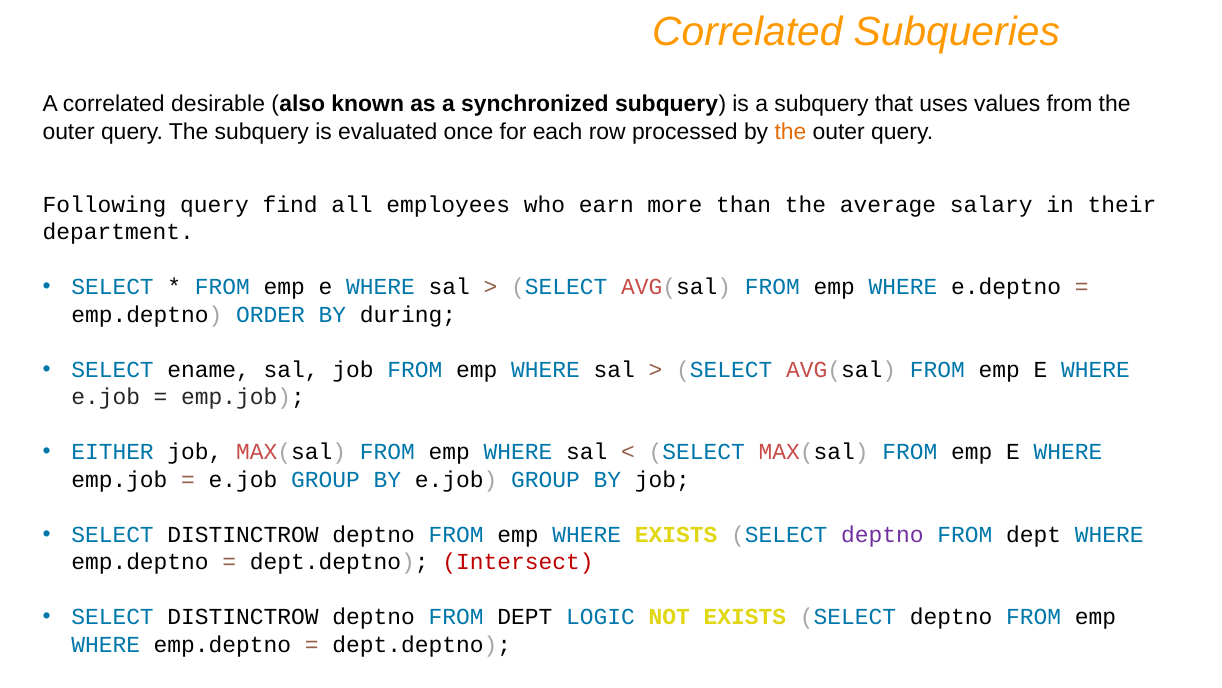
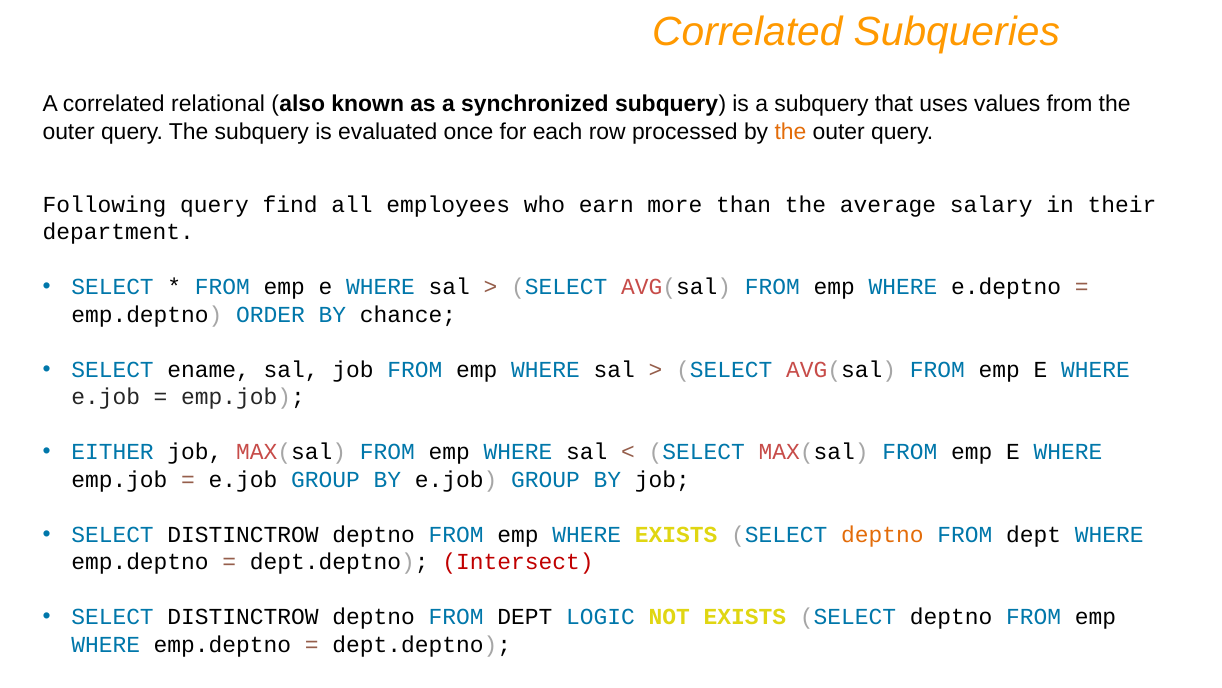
desirable: desirable -> relational (218, 104)
during: during -> chance (408, 314)
deptno colour: purple -> orange (882, 534)
